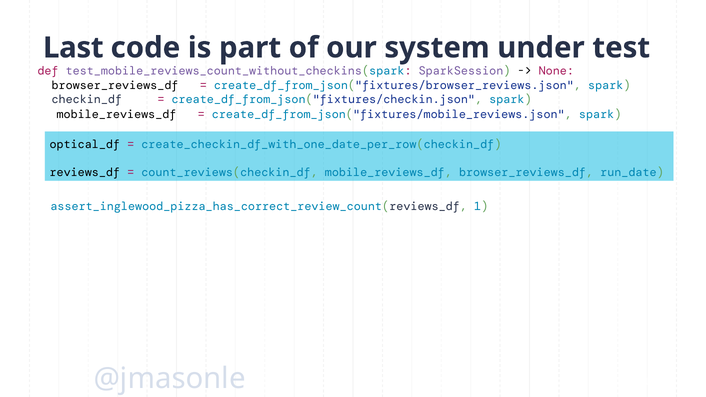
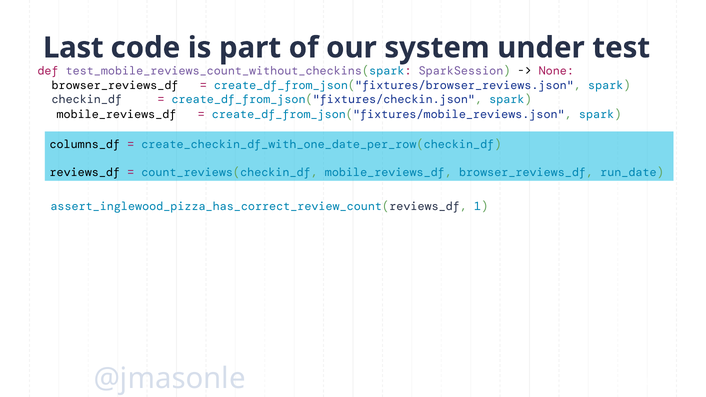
optical_df: optical_df -> columns_df (85, 144)
